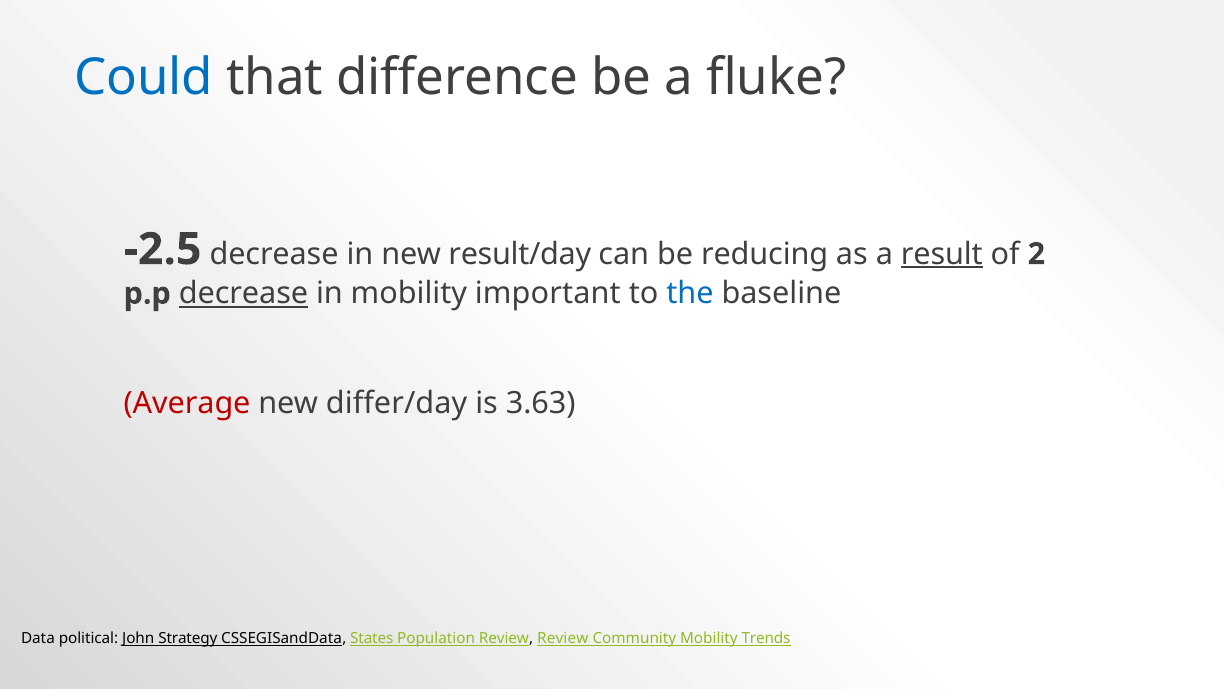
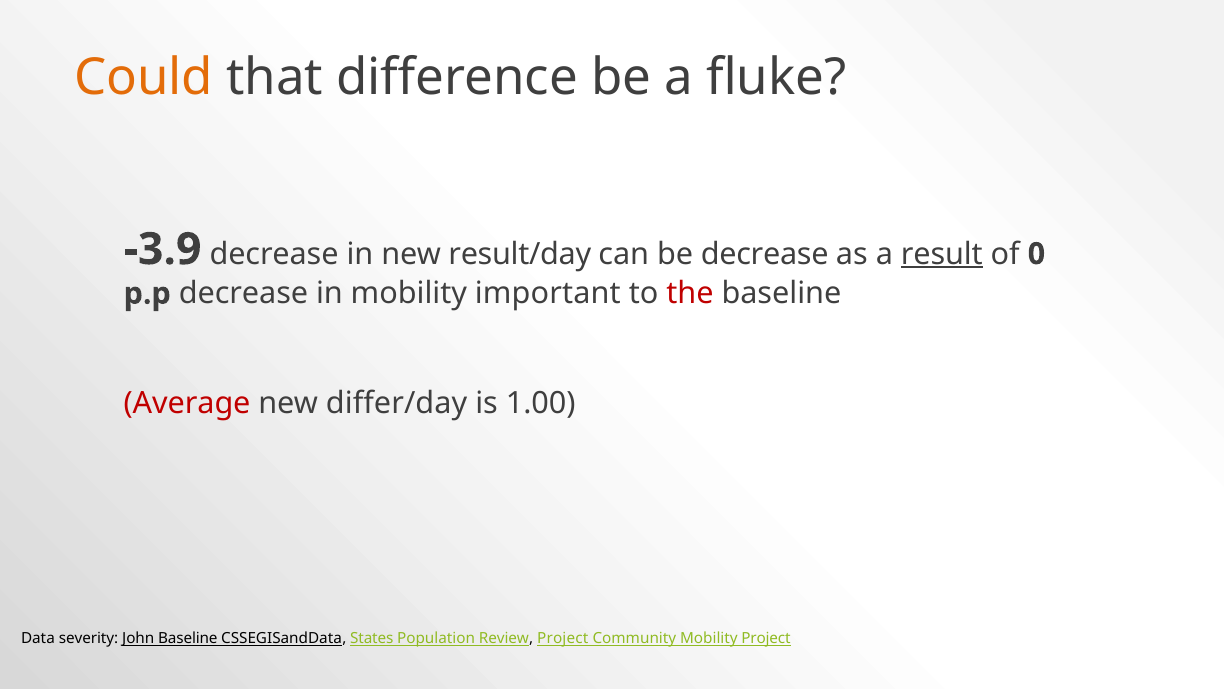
Could colour: blue -> orange (144, 77)
-2.5: -2.5 -> -3.9 (163, 249)
be reducing: reducing -> decrease (765, 254)
2: 2 -> 0 (1036, 254)
decrease underline: present -> none (244, 293)
the colour: blue -> red (690, 293)
3.63: 3.63 -> 1.00 (541, 404)
political: political -> severity (89, 638)
John Strategy: Strategy -> Baseline (188, 638)
Review Review: Review -> Project (563, 638)
Mobility Trends: Trends -> Project (766, 638)
